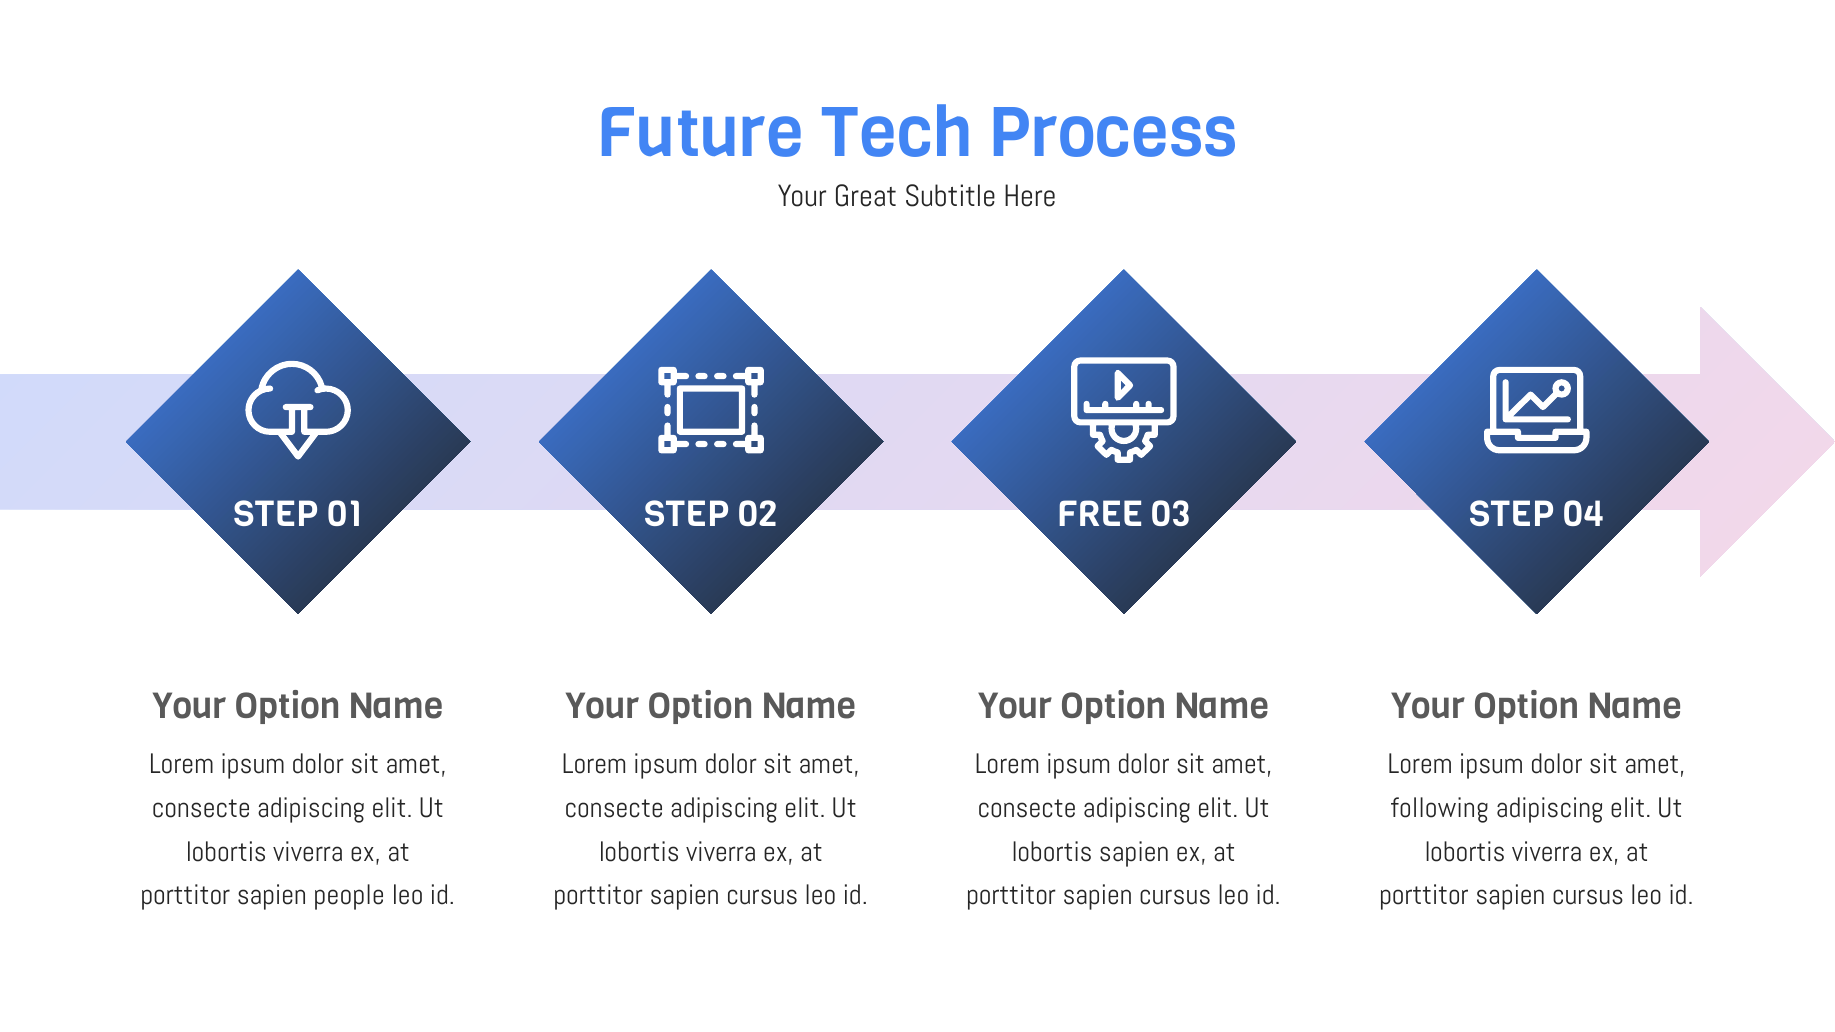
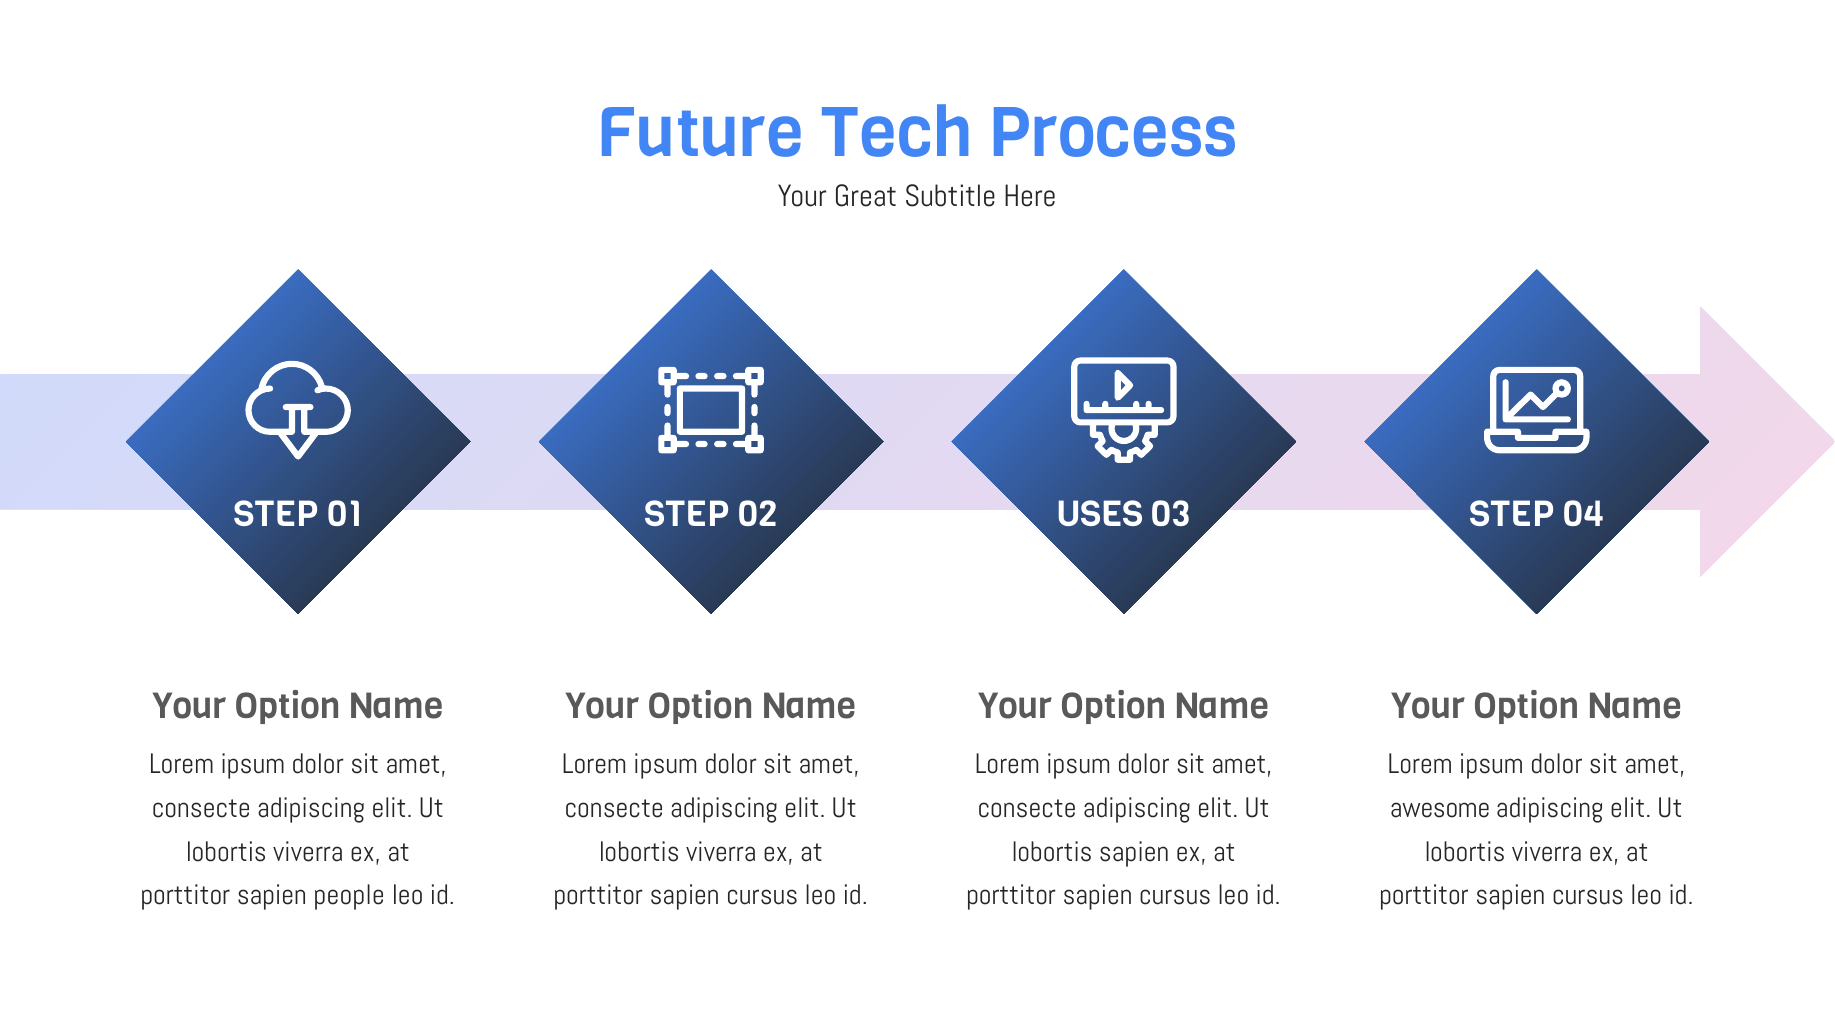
FREE: FREE -> USES (1100, 515)
following: following -> awesome (1440, 808)
